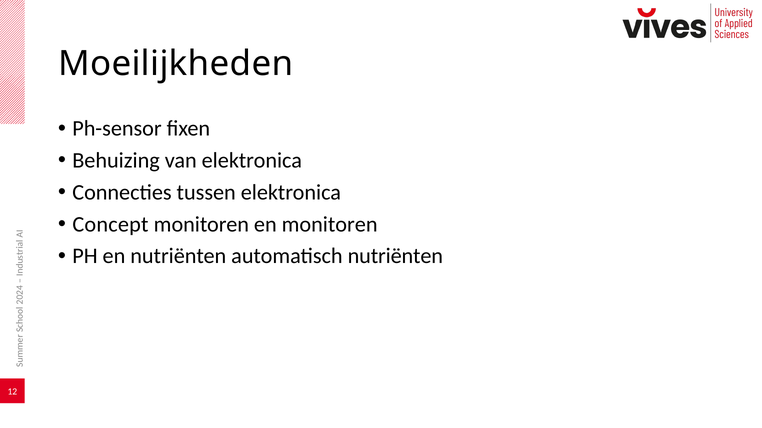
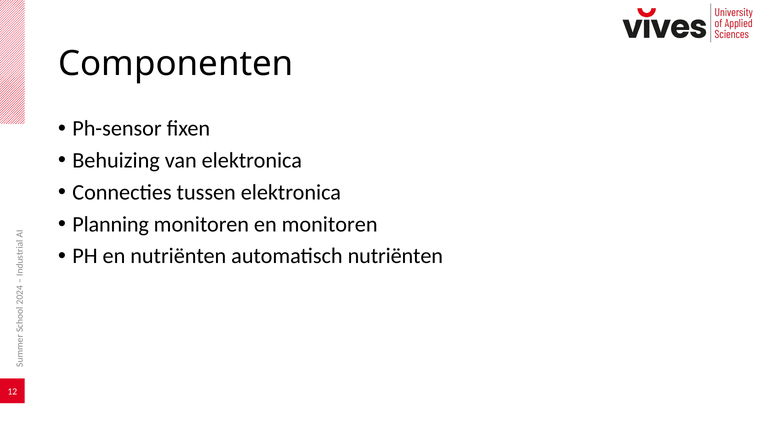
Moeilijkheden: Moeilijkheden -> Componenten (176, 64)
Concept: Concept -> Planning (111, 225)
